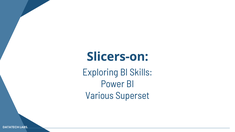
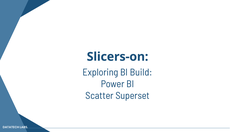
Skills: Skills -> Build (141, 72)
Various: Various -> Scatter (100, 96)
